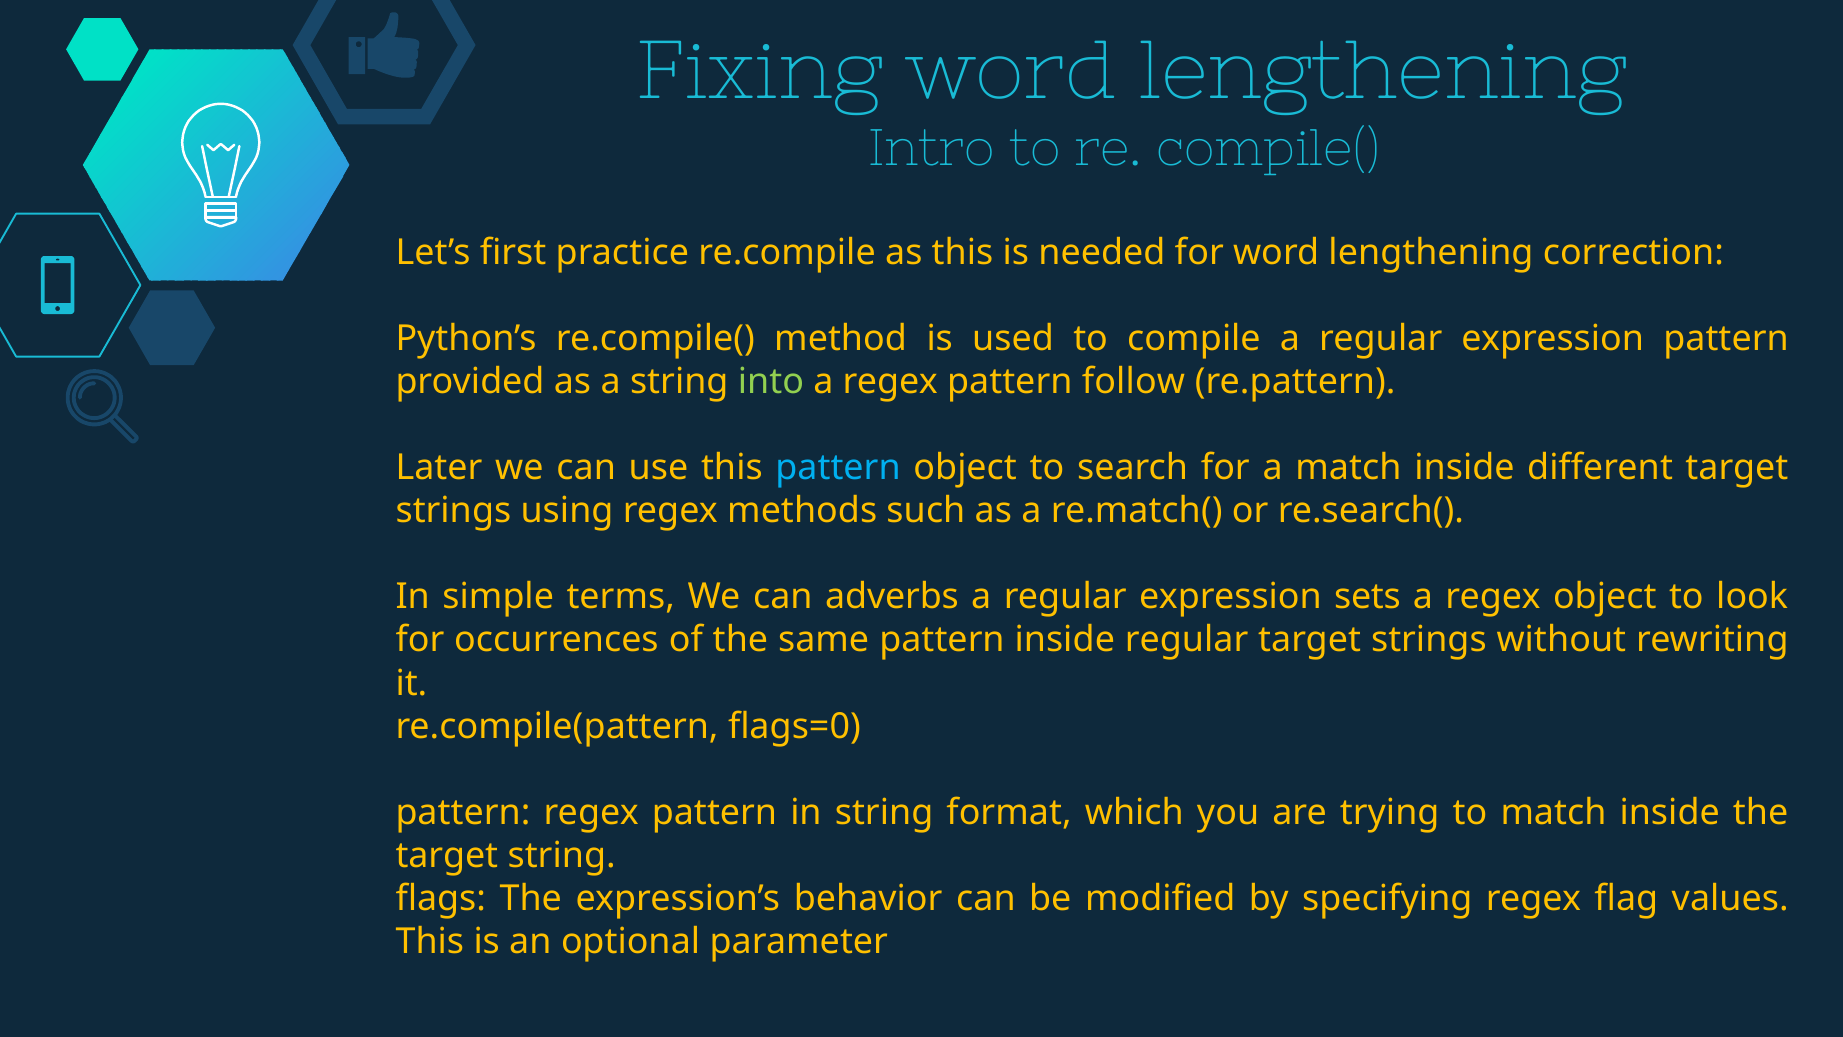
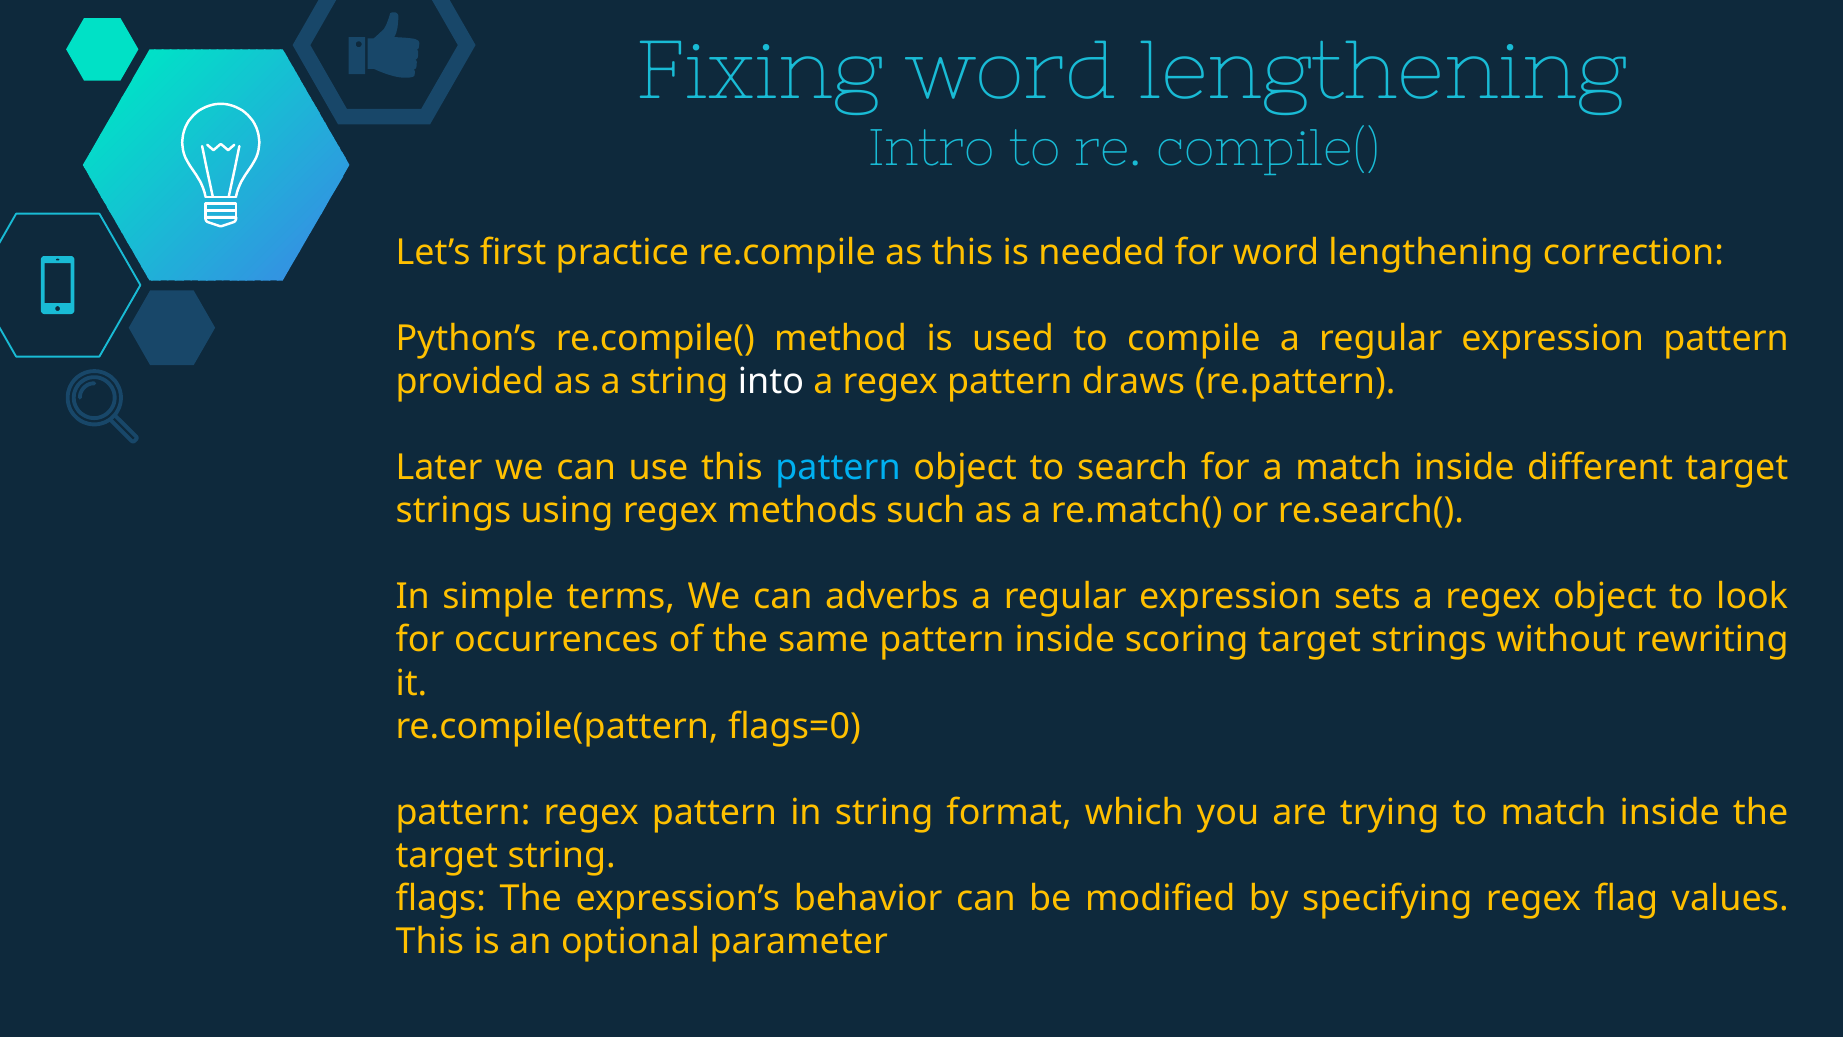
into colour: light green -> white (771, 382)
follow: follow -> draws (1133, 382)
inside regular: regular -> scoring (1187, 640)
